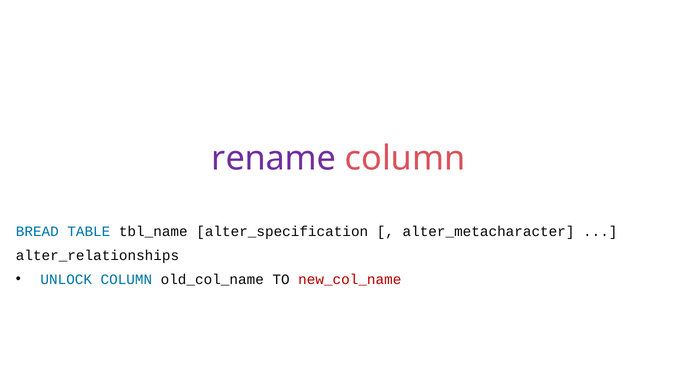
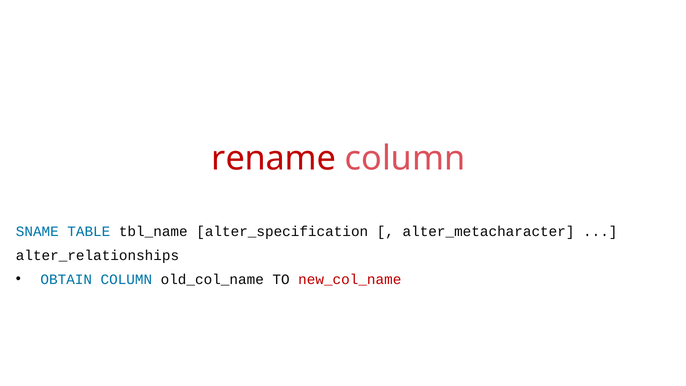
rename colour: purple -> red (274, 158)
BREAD: BREAD -> SNAME (37, 231)
UNLOCK: UNLOCK -> OBTAIN (66, 279)
